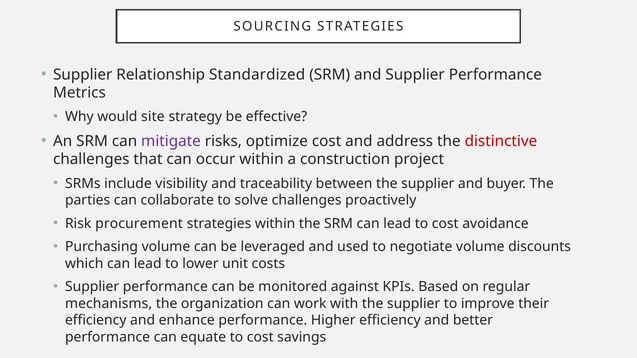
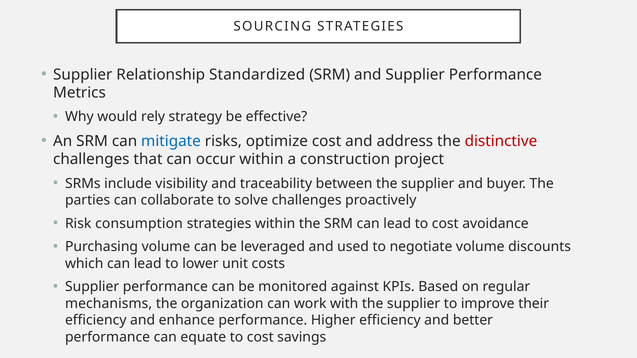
site: site -> rely (153, 117)
mitigate colour: purple -> blue (171, 141)
procurement: procurement -> consumption (139, 224)
